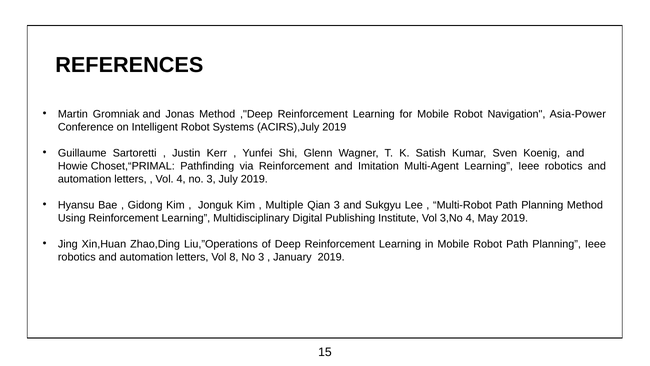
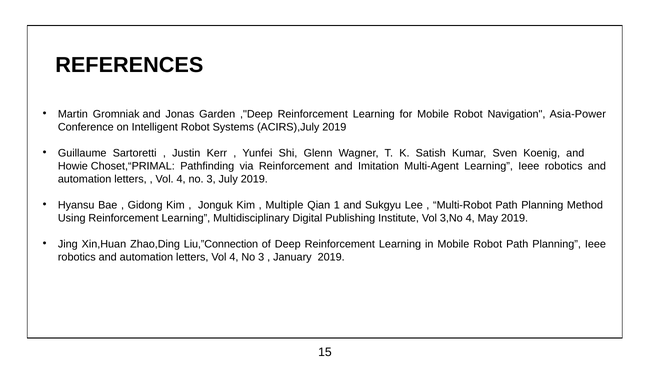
Jonas Method: Method -> Garden (217, 114)
Qian 3: 3 -> 1 (337, 205)
Liu,”Operations: Liu,”Operations -> Liu,”Connection (221, 244)
letters Vol 8: 8 -> 4 (234, 257)
